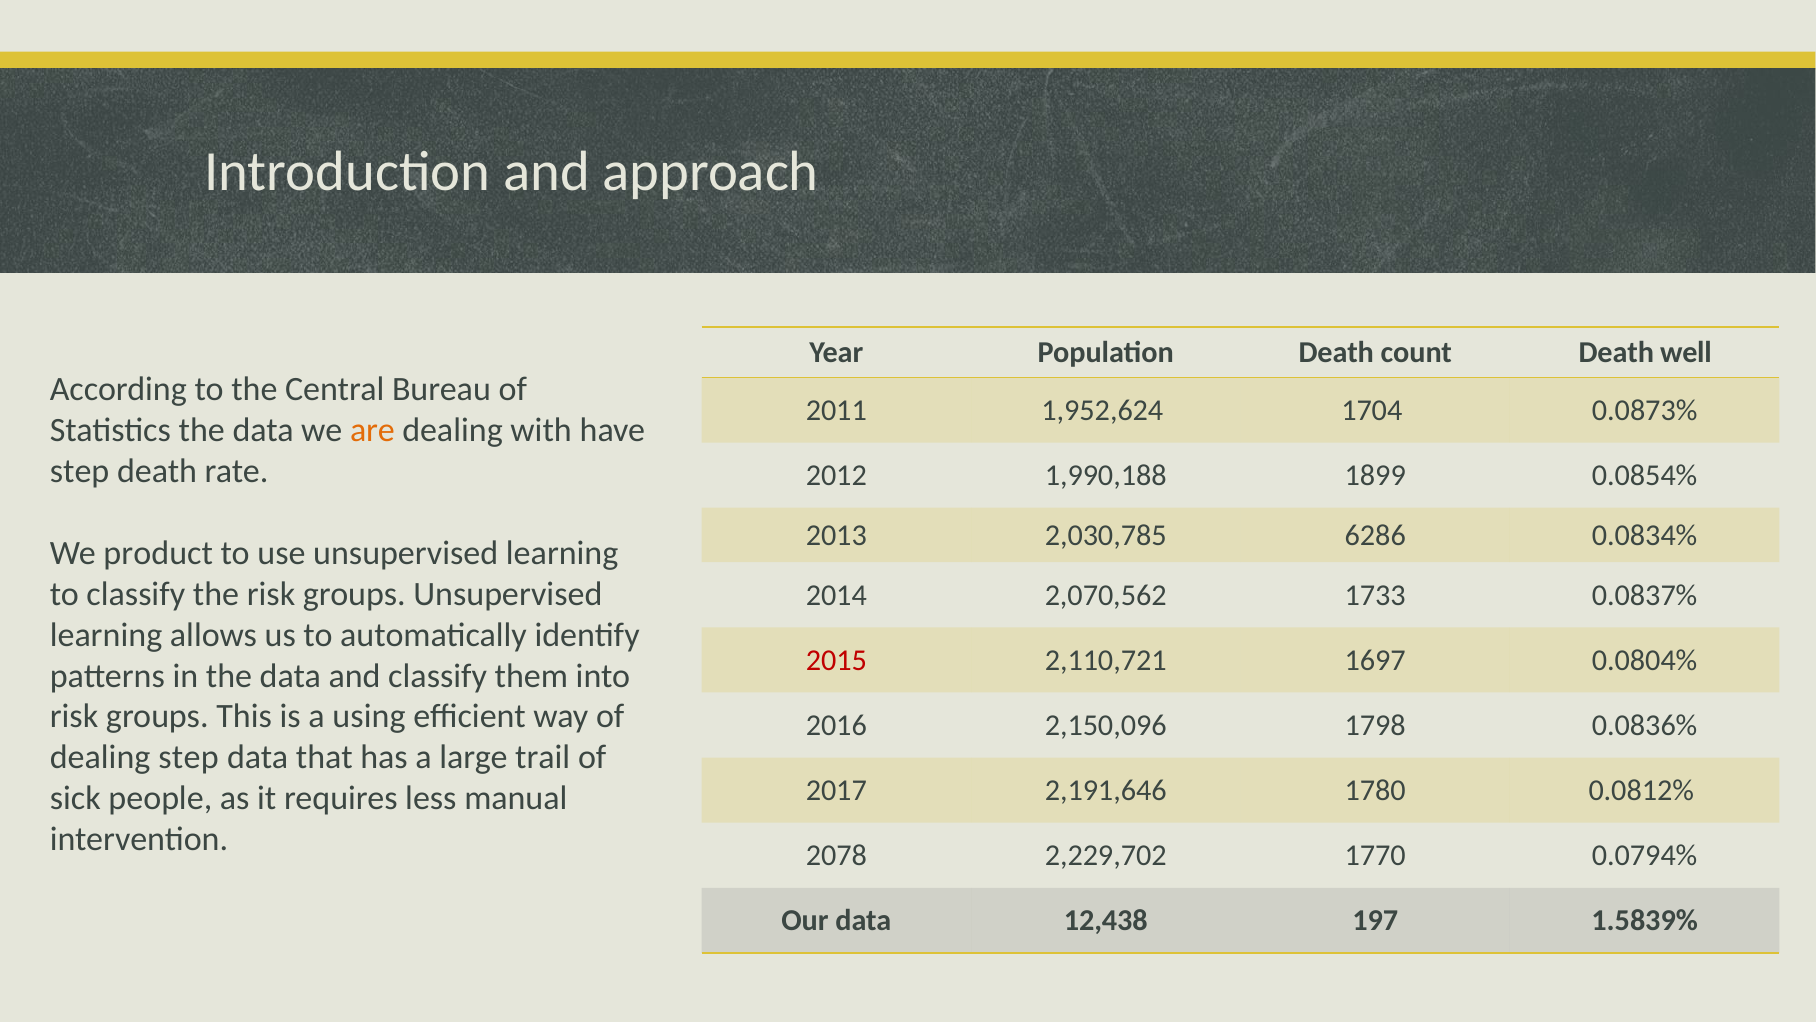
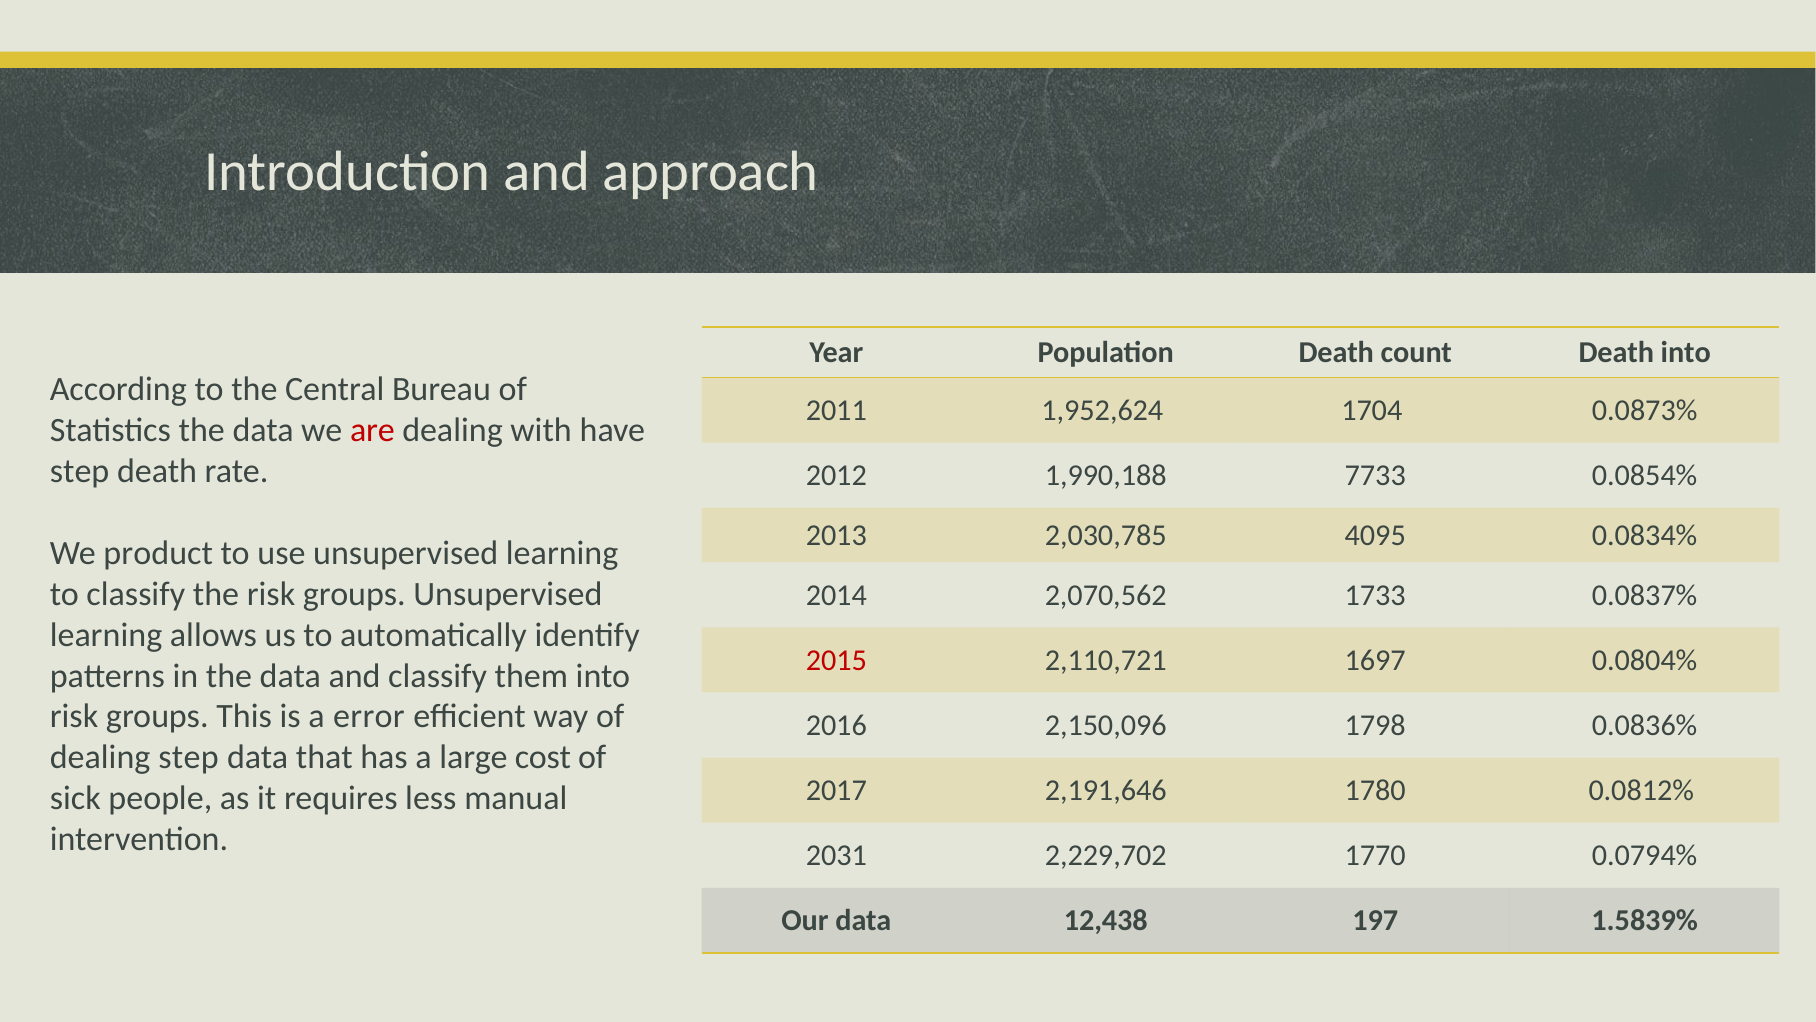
Death well: well -> into (1686, 352)
are colour: orange -> red (372, 430)
1899: 1899 -> 7733 (1375, 475)
6286: 6286 -> 4095 (1375, 535)
using: using -> error (369, 716)
trail: trail -> cost (543, 757)
2078: 2078 -> 2031 (836, 855)
